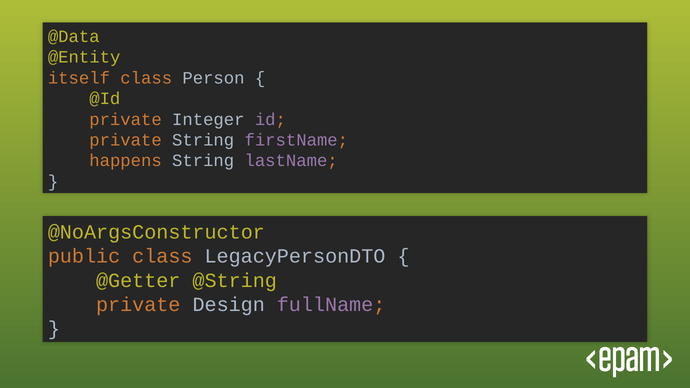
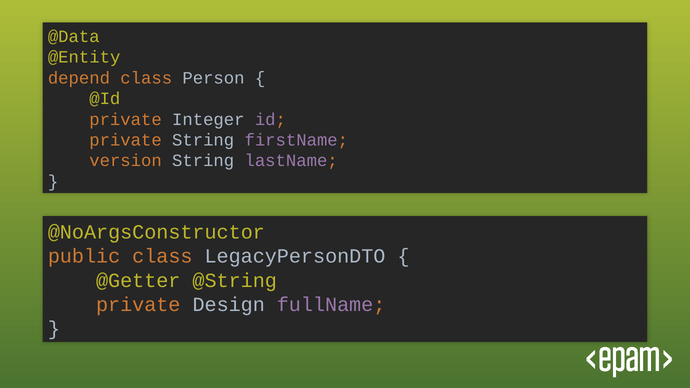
itself: itself -> depend (79, 78)
happens: happens -> version (126, 161)
